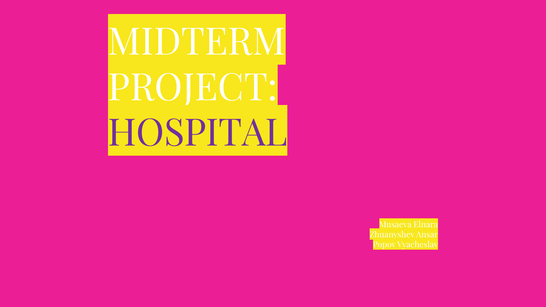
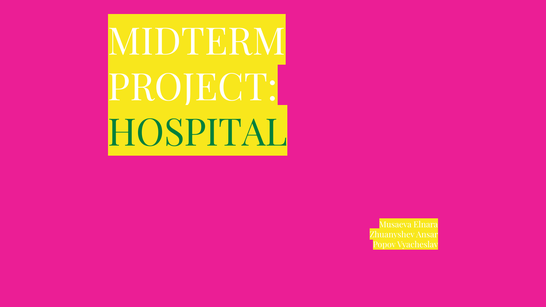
HOSPITAL colour: purple -> green (198, 134)
